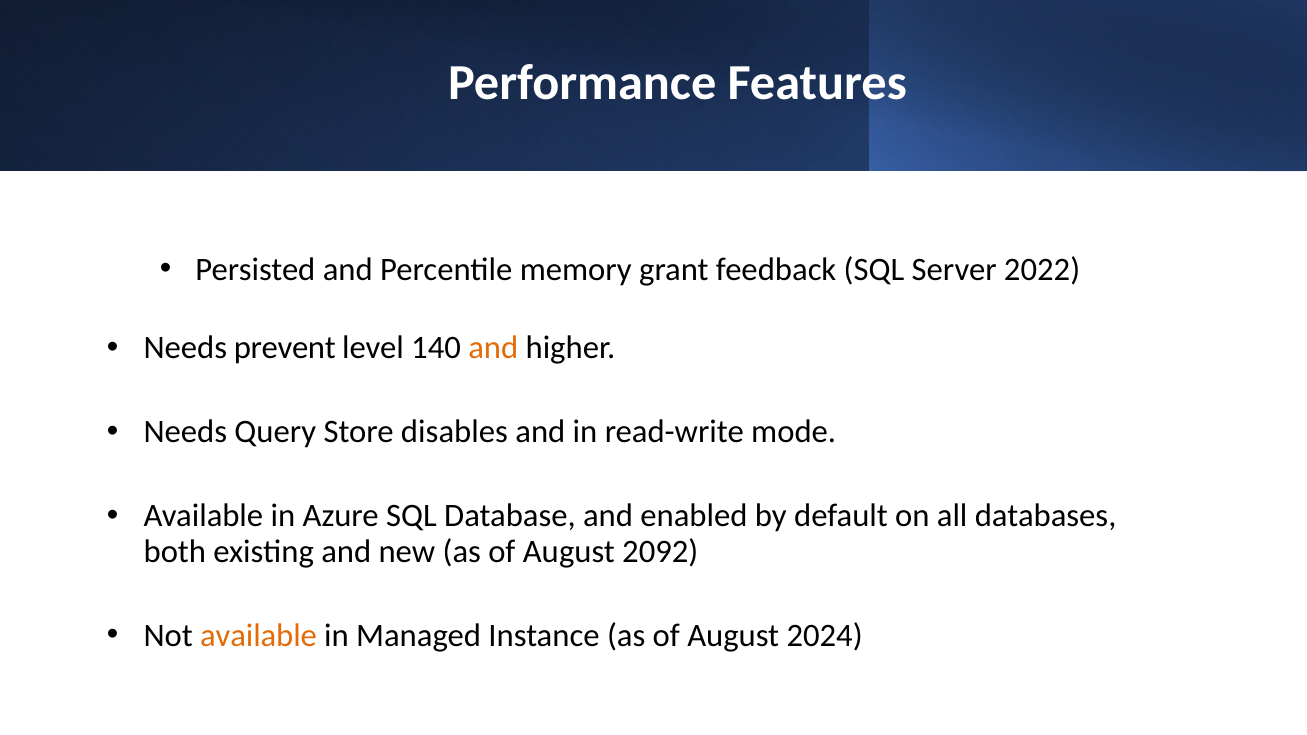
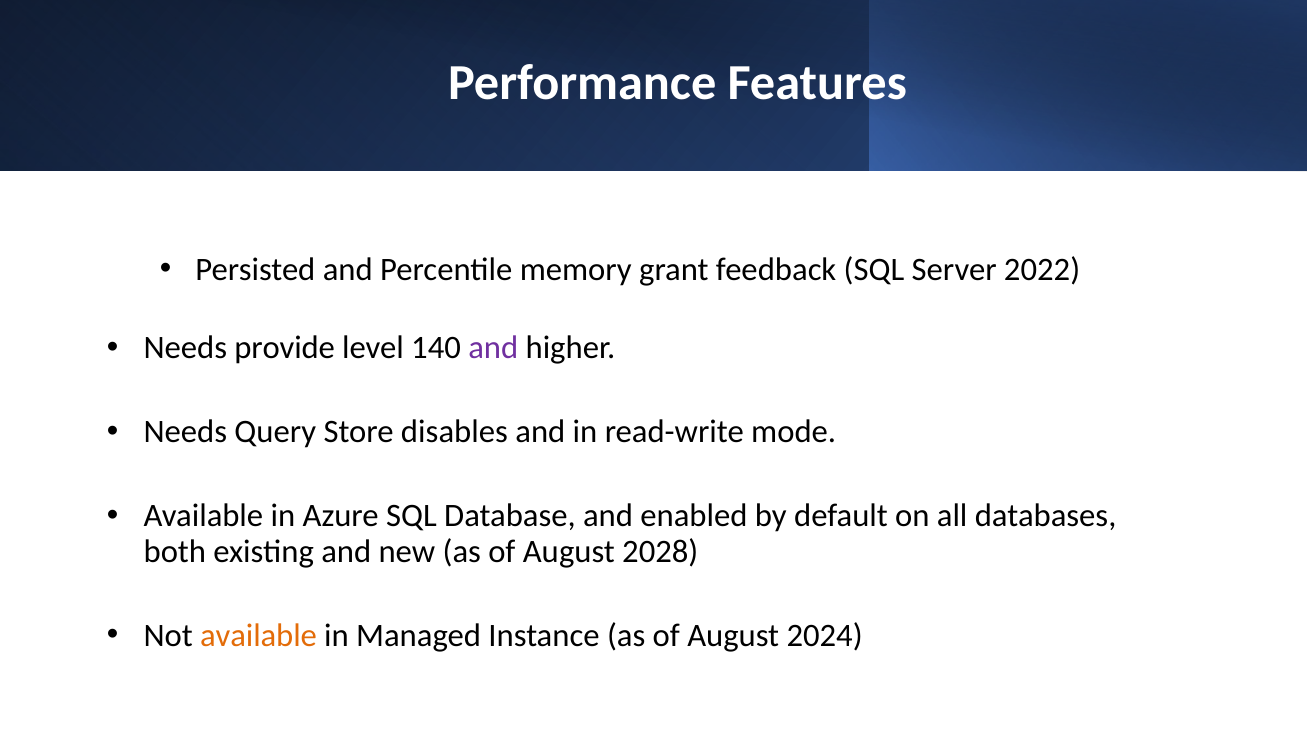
prevent: prevent -> provide (285, 348)
and colour: orange -> purple (493, 348)
2092: 2092 -> 2028 (660, 551)
